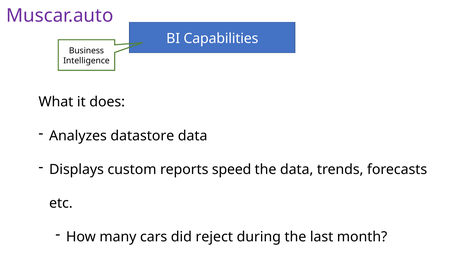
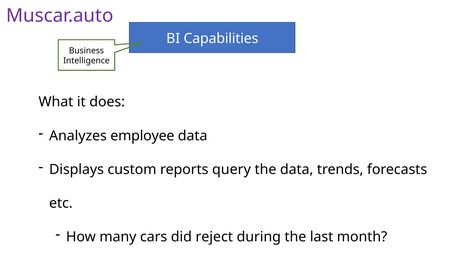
datastore: datastore -> employee (142, 136)
speed: speed -> query (231, 170)
